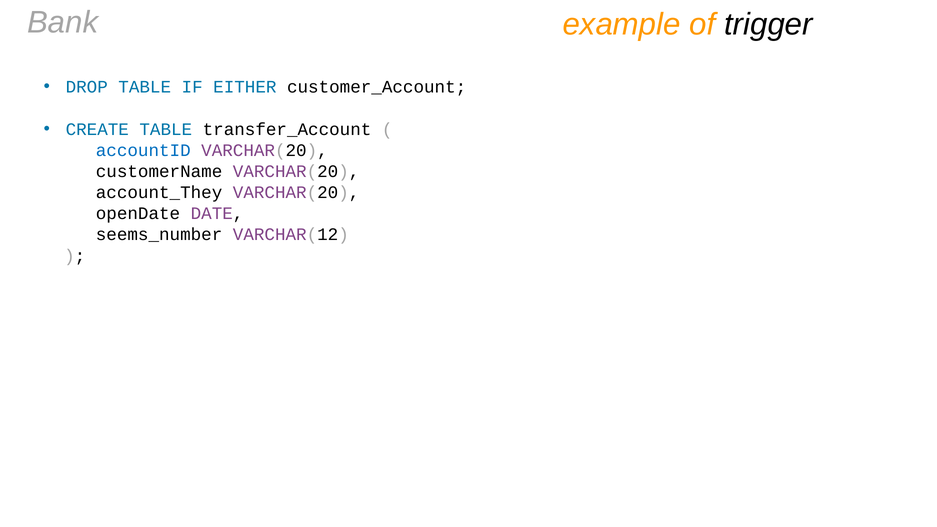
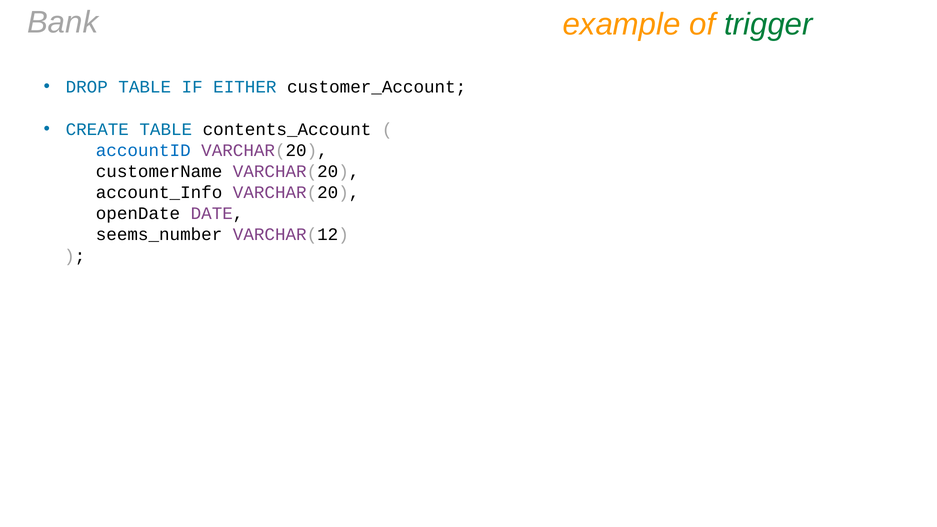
trigger colour: black -> green (768, 24)
transfer_Account: transfer_Account -> contents_Account (287, 129)
account_They: account_They -> account_Info (159, 193)
